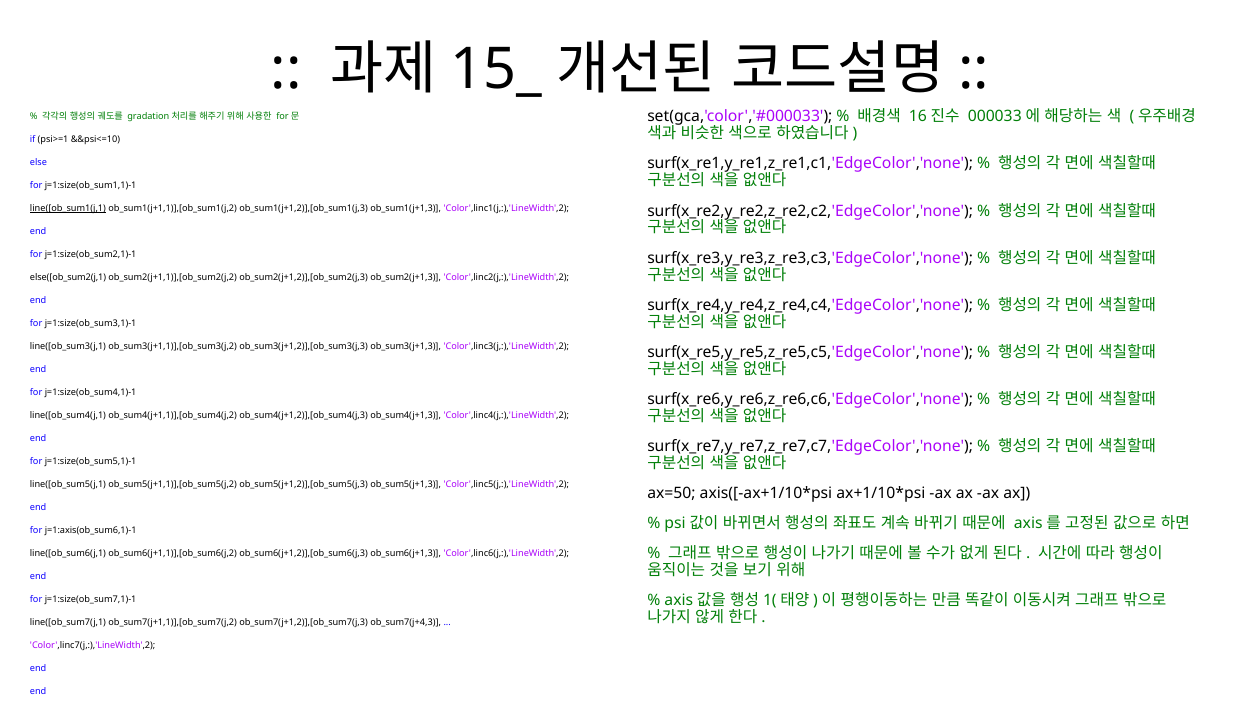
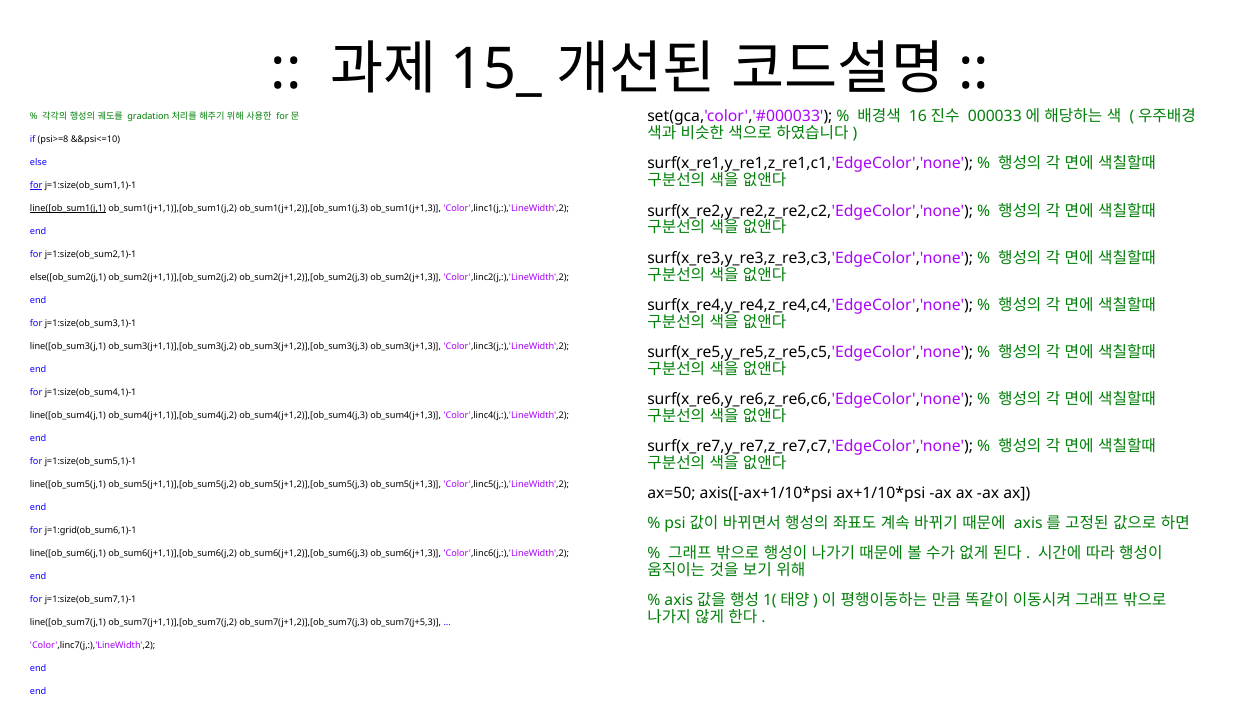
psi>=1: psi>=1 -> psi>=8 (53, 139)
for underline: none -> present (36, 185)
j=1:axis(ob_sum6,1)-1: j=1:axis(ob_sum6,1)-1 -> j=1:grid(ob_sum6,1)-1 (91, 531)
ob_sum7(j+4,3: ob_sum7(j+4,3 -> ob_sum7(j+5,3 (406, 623)
